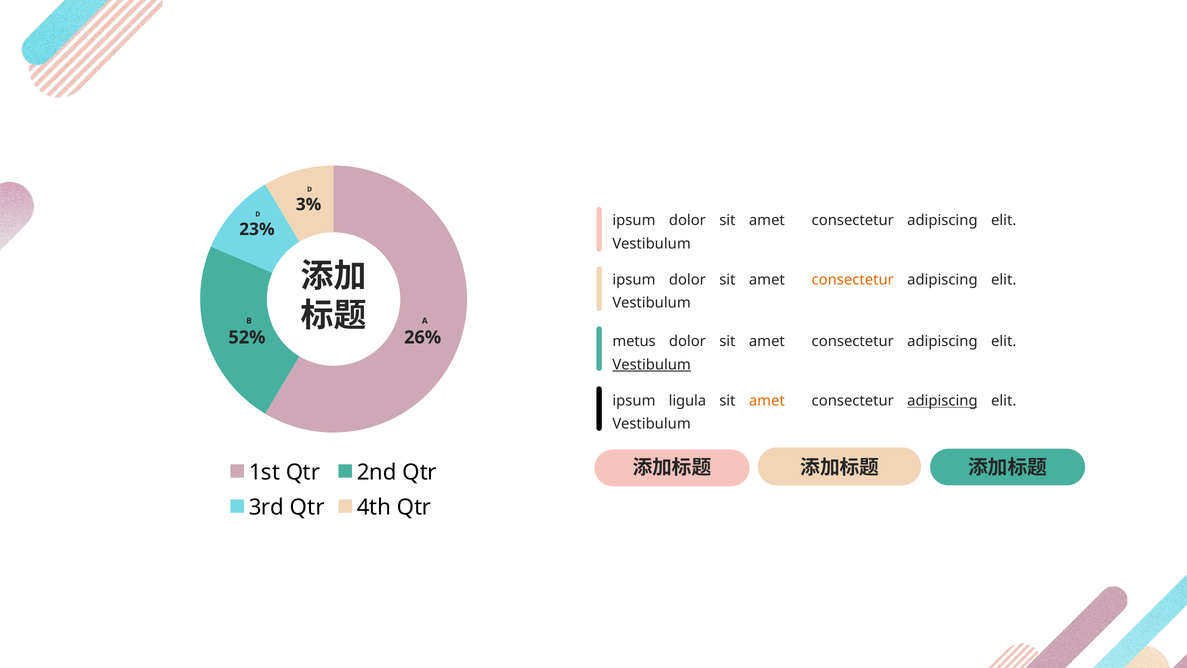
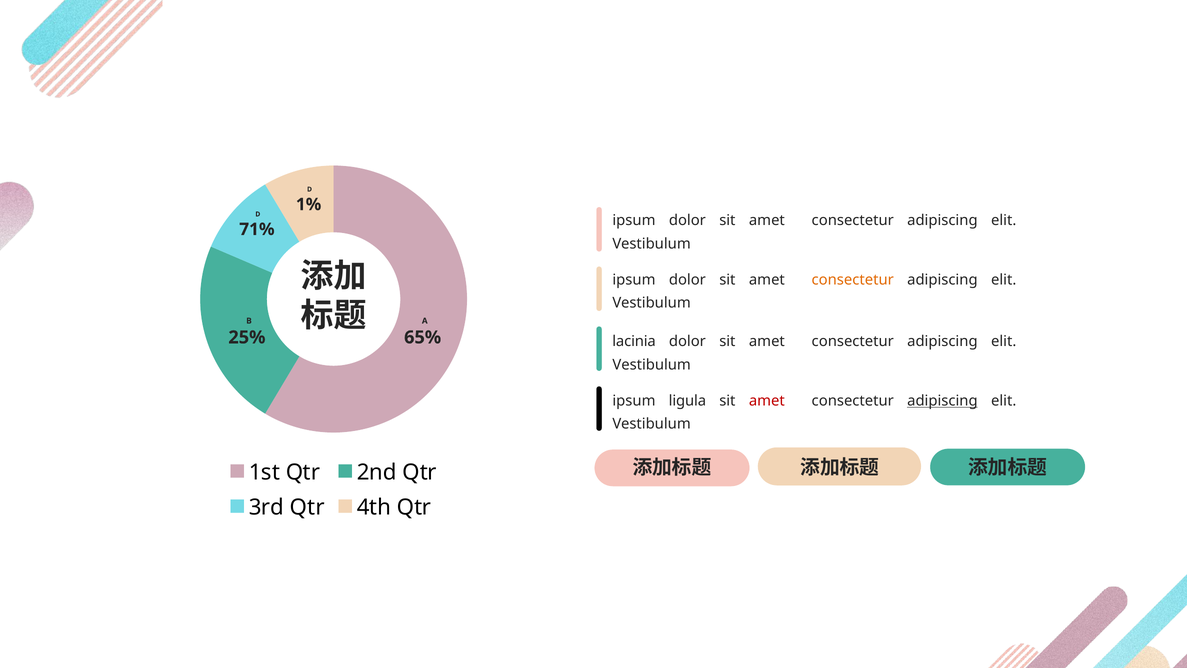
3%: 3% -> 1% (309, 204)
23%: 23% -> 71% (257, 229)
52%: 52% -> 25% (247, 337)
26%: 26% -> 65% (423, 337)
metus: metus -> lacinia (634, 341)
Vestibulum underline: present -> none (652, 364)
amet colour: orange -> red (767, 401)
